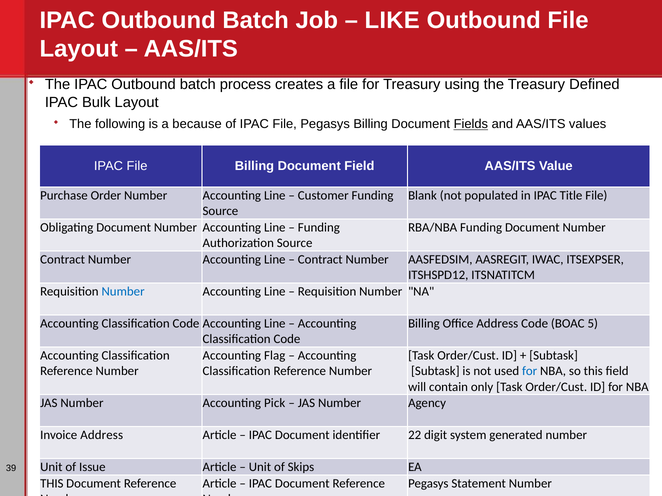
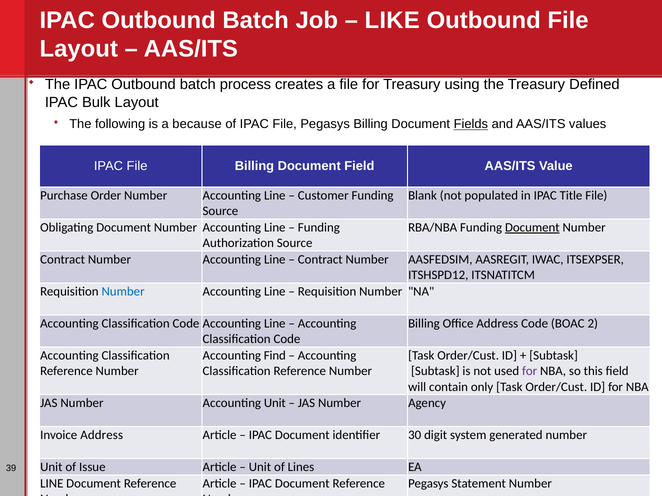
Document underline: none -> present (532, 228)
5: 5 -> 2 (593, 324)
Flag: Flag -> Find (275, 356)
for colour: blue -> purple (530, 372)
Accounting Pick: Pick -> Unit (275, 404)
22: 22 -> 30 (415, 436)
Skips: Skips -> Lines (301, 468)
THIS: THIS -> LINE (52, 484)
